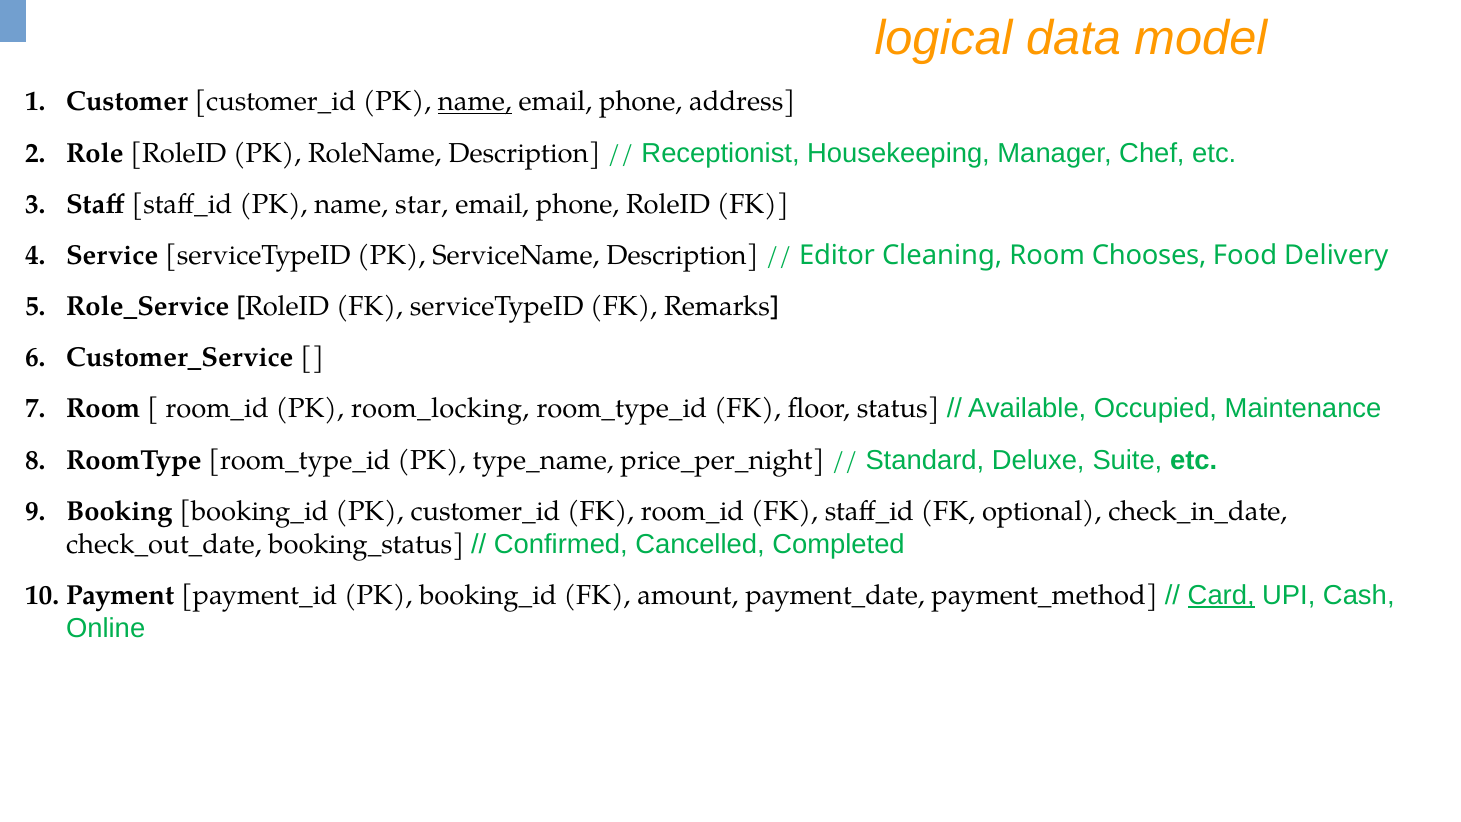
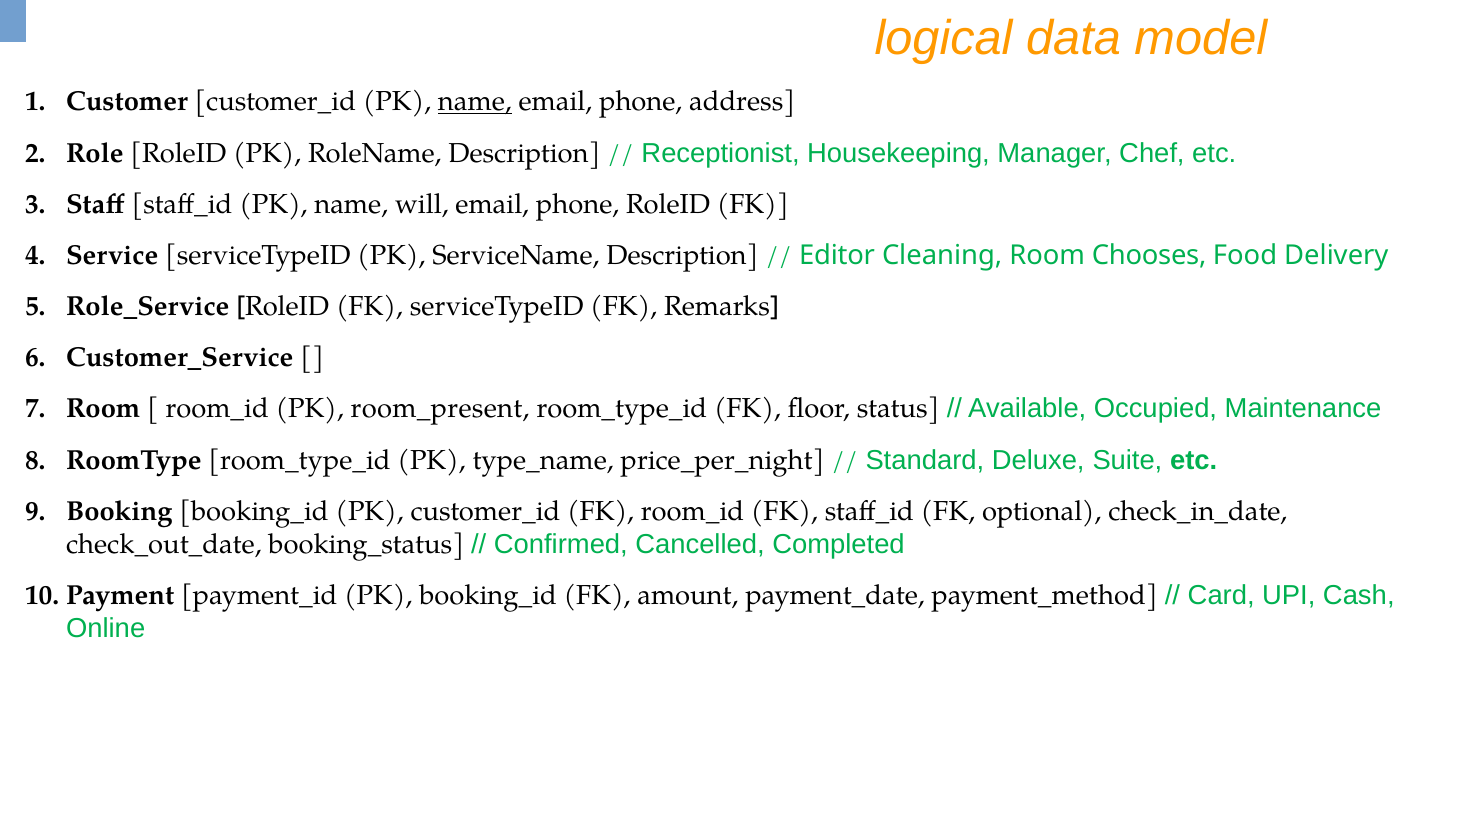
star: star -> will (422, 204)
room_locking: room_locking -> room_present (440, 409)
Card underline: present -> none (1221, 595)
